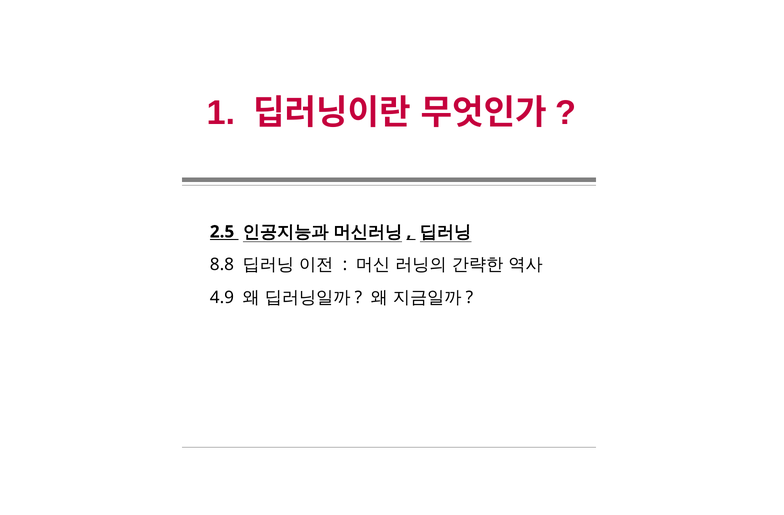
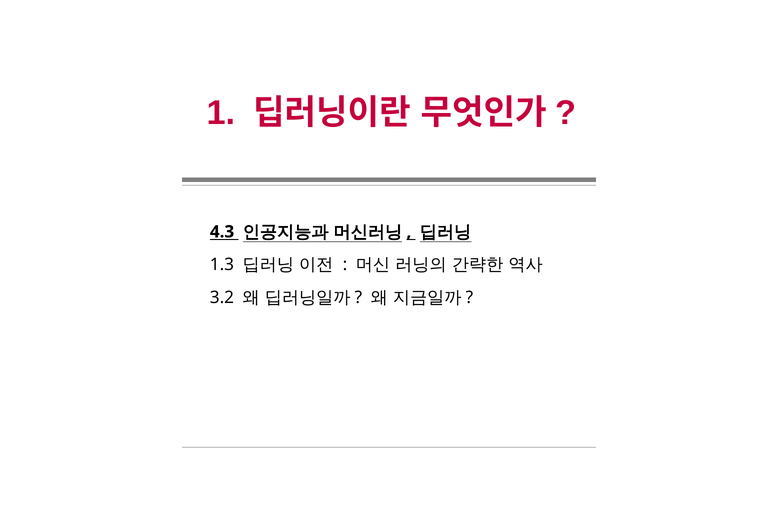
2.5: 2.5 -> 4.3 (222, 232)
8.8: 8.8 -> 1.3 (222, 265)
4.9: 4.9 -> 3.2 (222, 297)
